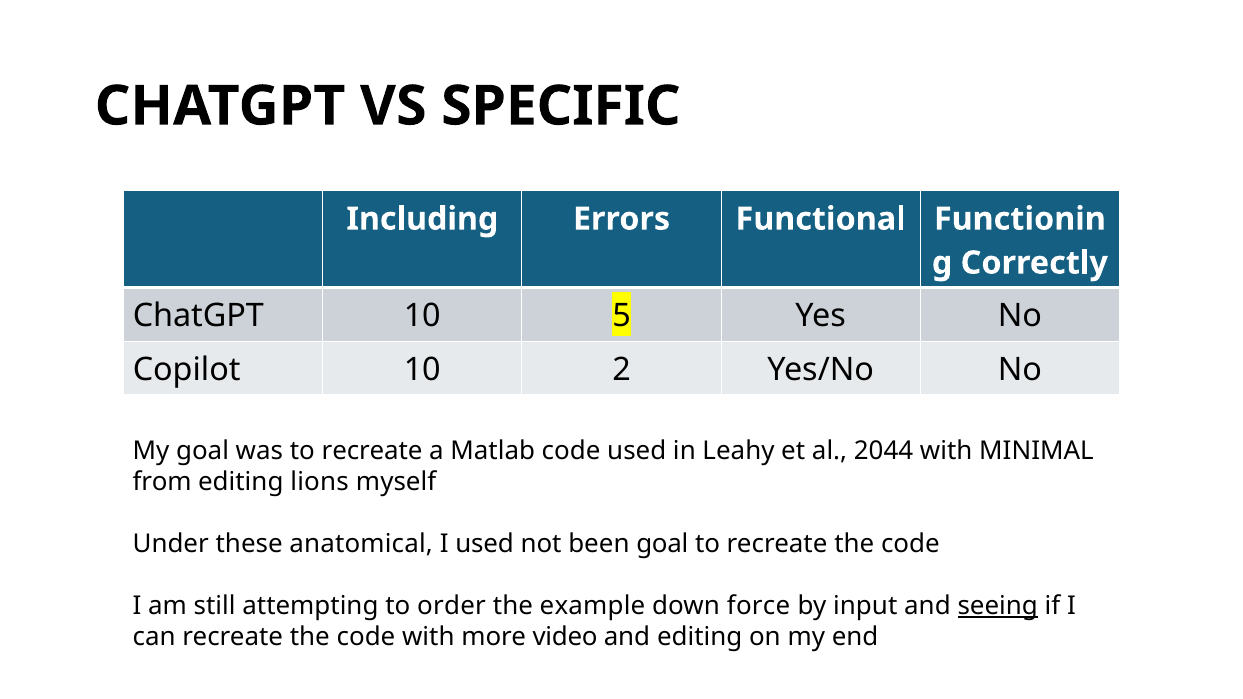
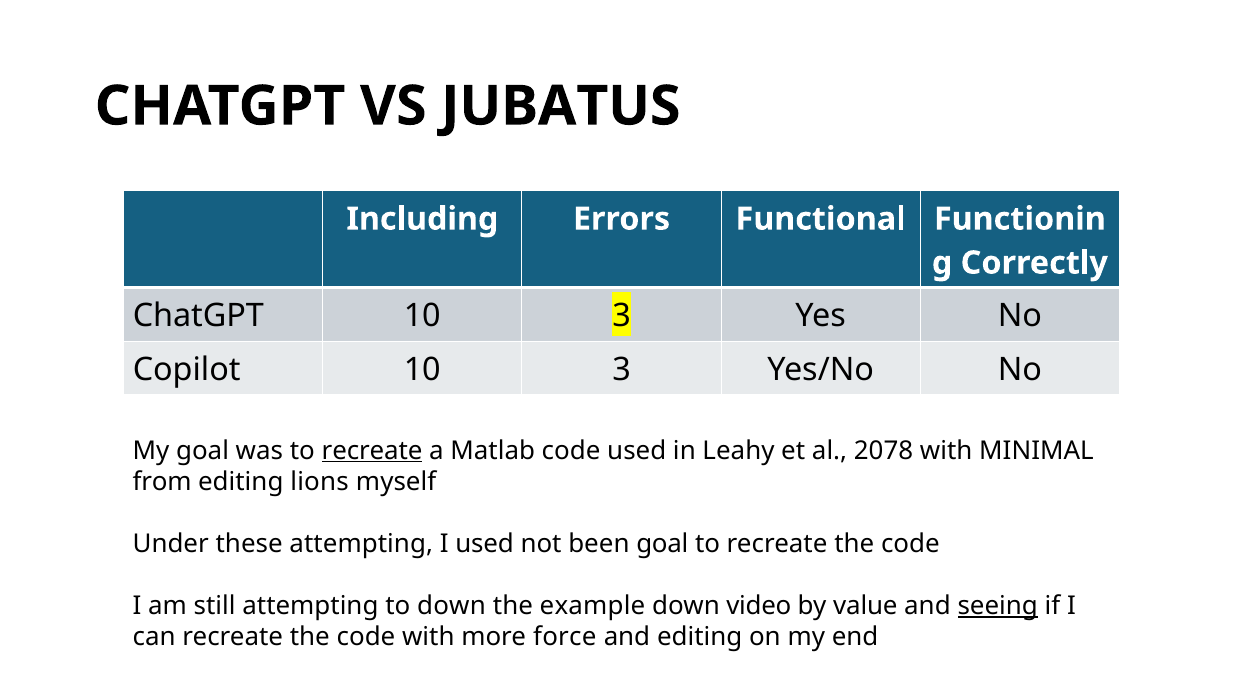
SPECIFIC: SPECIFIC -> JUBATUS (561, 106)
ChatGPT 10 5: 5 -> 3 (622, 316)
Copilot 10 2: 2 -> 3 (622, 370)
recreate underline: none -> present (372, 451)
2044: 2044 -> 2078 (884, 451)
these anatomical: anatomical -> attempting (361, 544)
to order: order -> down (451, 606)
force: force -> video (759, 606)
input: input -> value (865, 606)
video: video -> force (565, 637)
